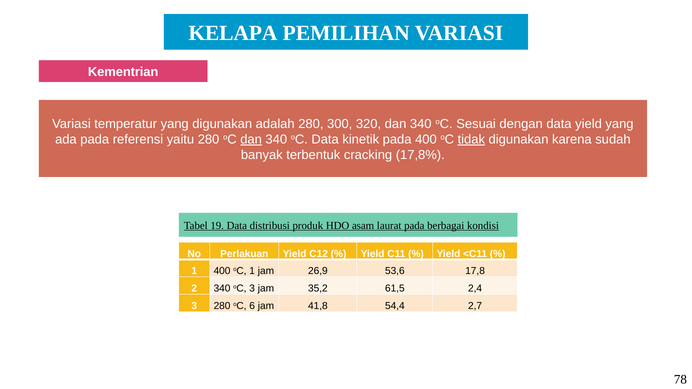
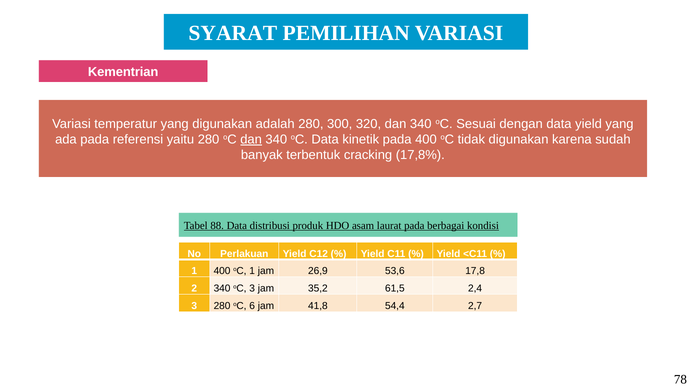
KELAPA: KELAPA -> SYARAT (233, 33)
tidak underline: present -> none (471, 139)
19: 19 -> 88 (217, 226)
